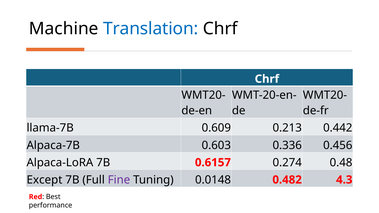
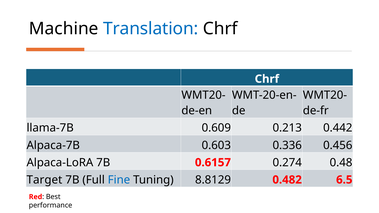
Except: Except -> Target (44, 180)
Fine colour: purple -> blue (119, 180)
0.0148: 0.0148 -> 8.8129 (213, 180)
4.3: 4.3 -> 6.5 (344, 180)
